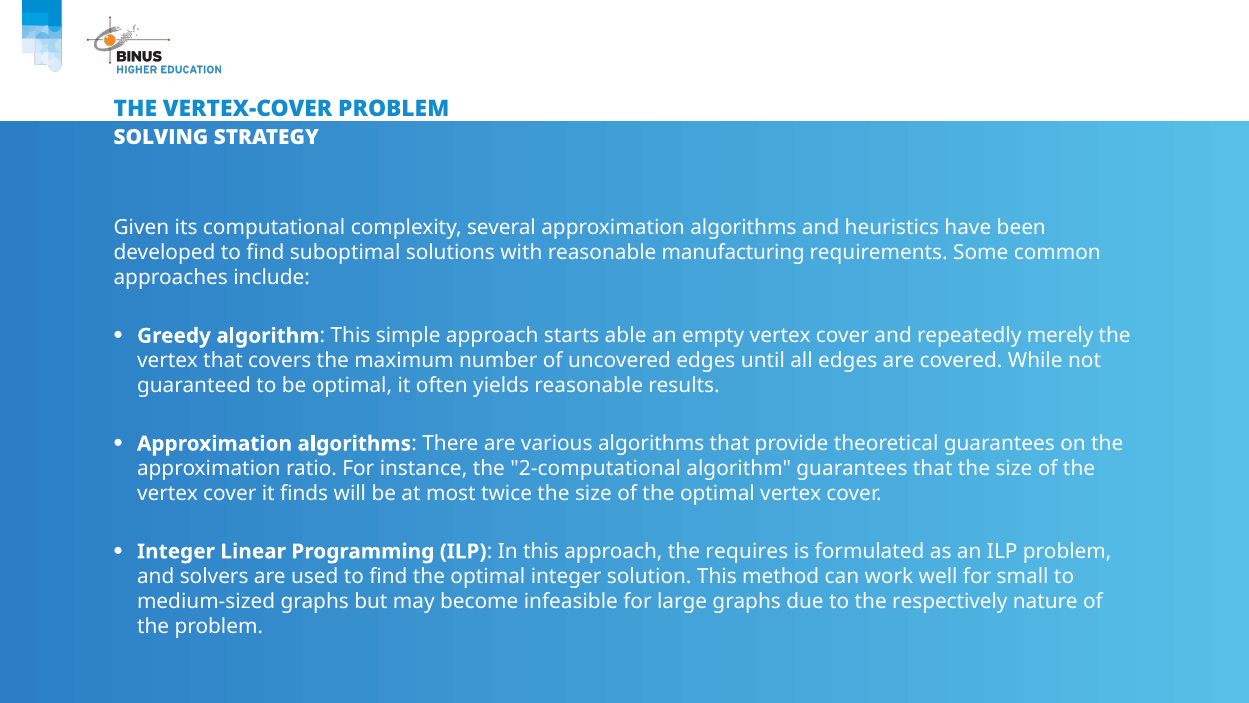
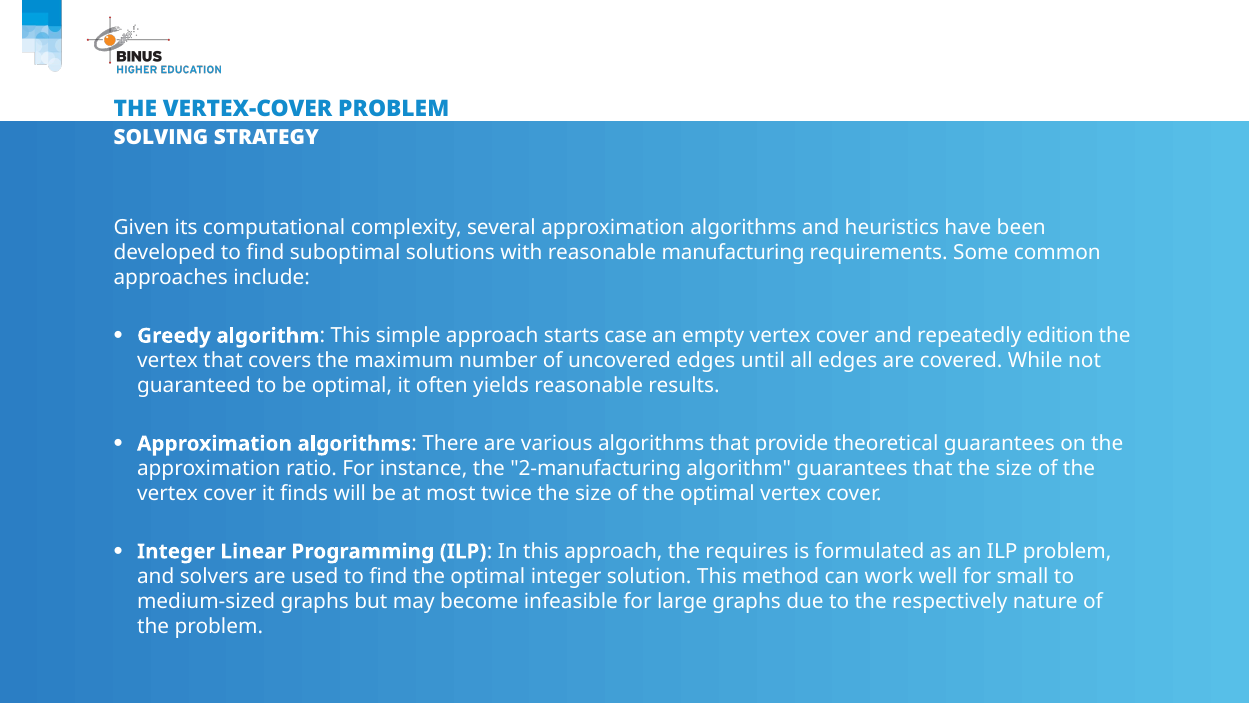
able: able -> case (626, 336)
merely: merely -> edition (1060, 336)
2-computational: 2-computational -> 2-manufacturing (596, 468)
